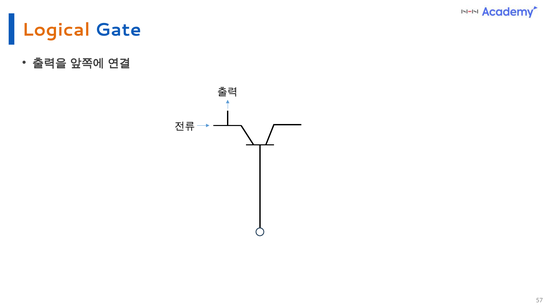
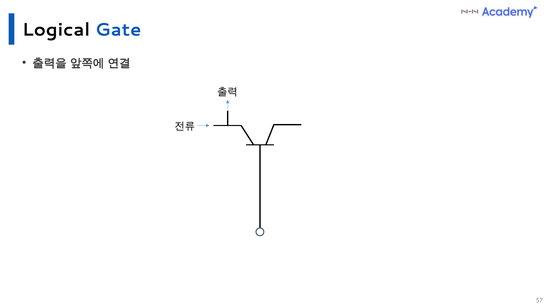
Logical colour: orange -> black (56, 30)
